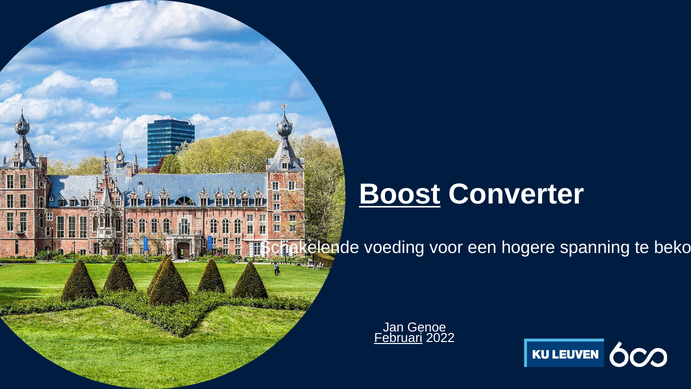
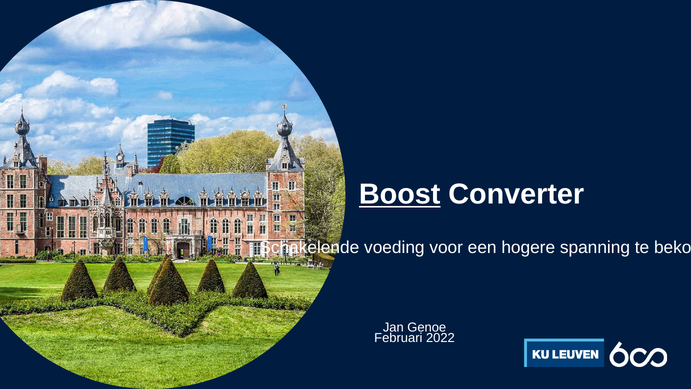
Februari underline: present -> none (398, 338)
